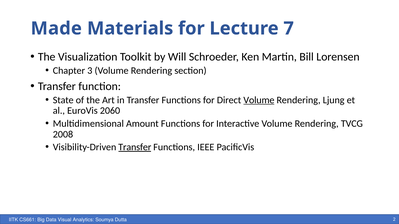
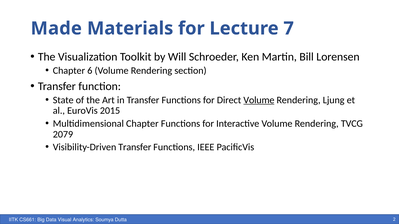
3: 3 -> 6 (90, 71)
2060: 2060 -> 2015 (110, 111)
Multidimensional Amount: Amount -> Chapter (142, 124)
2008: 2008 -> 2079 (63, 135)
Transfer underline: present -> none (135, 147)
